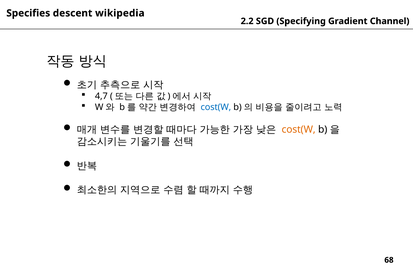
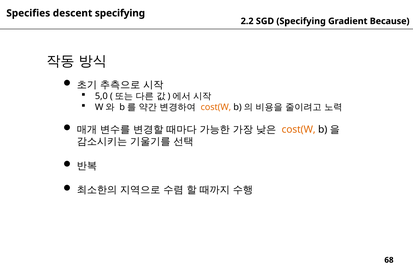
descent wikipedia: wikipedia -> specifying (120, 13)
Channel: Channel -> Because (390, 21)
4,7: 4,7 -> 5,0 (101, 96)
cost(W colour: blue -> orange (216, 107)
